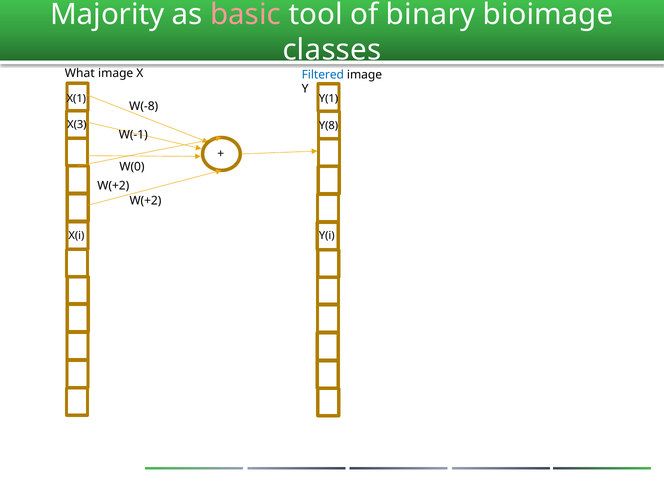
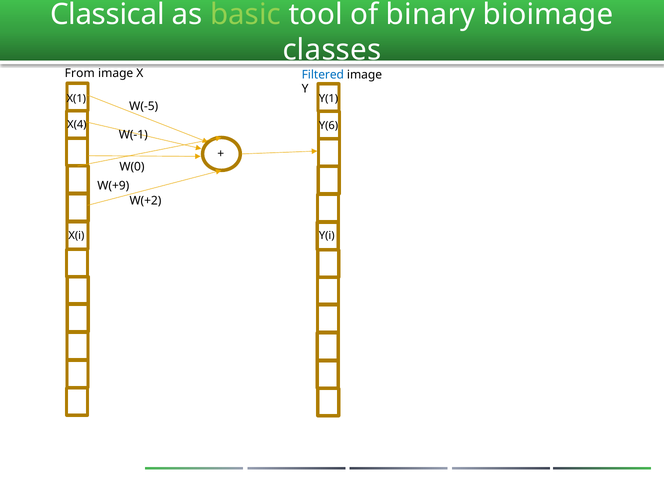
Majority: Majority -> Classical (107, 15)
basic colour: pink -> light green (246, 15)
What: What -> From (80, 73)
W(-8: W(-8 -> W(-5 (144, 106)
X(3: X(3 -> X(4 (77, 125)
Y(8: Y(8 -> Y(6 (329, 126)
W(+2: W(+2 -> W(+9 (113, 186)
